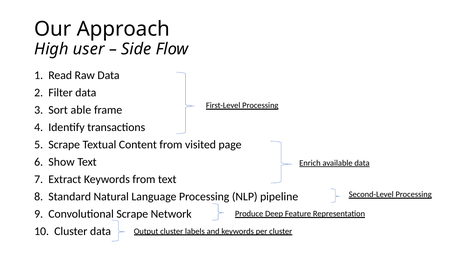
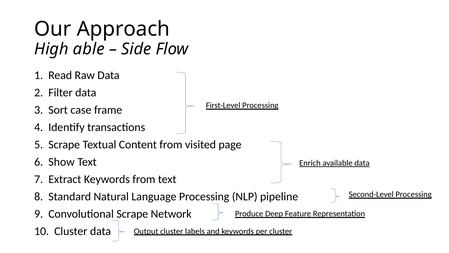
user: user -> able (89, 49)
able: able -> case (81, 110)
